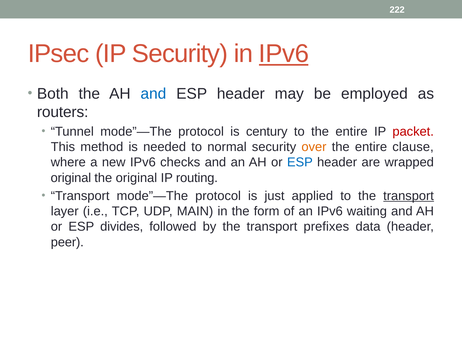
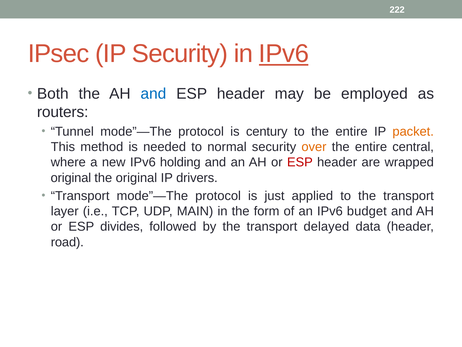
packet colour: red -> orange (413, 131)
clause: clause -> central (413, 147)
checks: checks -> holding (180, 162)
ESP colour: blue -> red (300, 162)
routing: routing -> drivers (197, 178)
transport underline: present -> none (409, 196)
waiting: waiting -> budget (367, 211)
prefixes: prefixes -> delayed (326, 226)
peer: peer -> road (67, 242)
